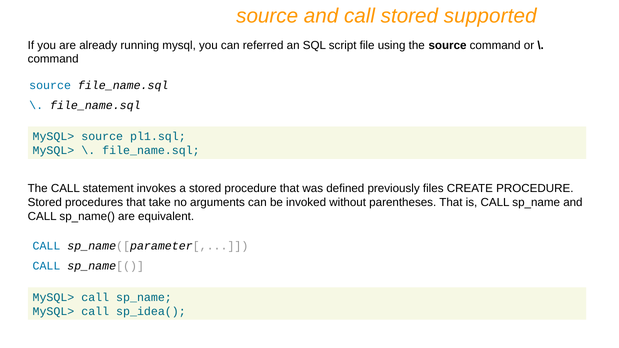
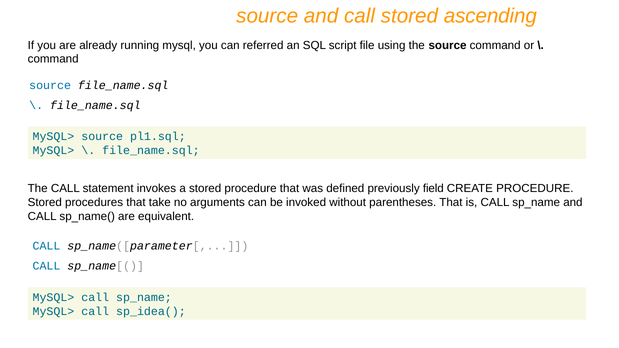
supported: supported -> ascending (490, 16)
files: files -> field (433, 188)
